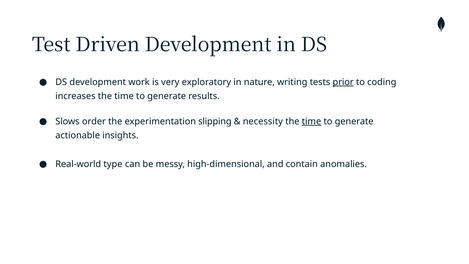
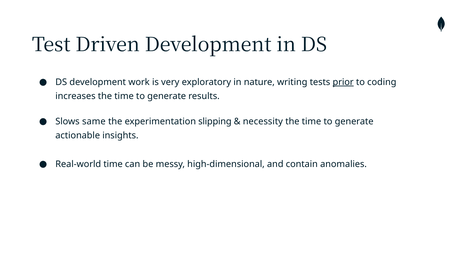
order: order -> same (94, 121)
time underline: present -> none (311, 121)
Real-world type: type -> time (113, 164)
